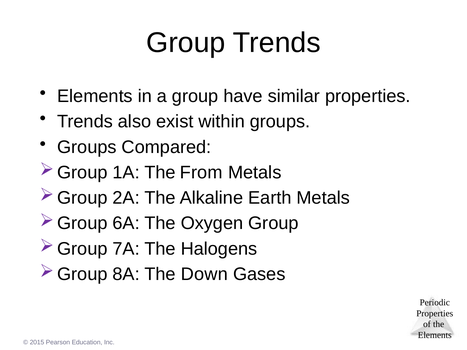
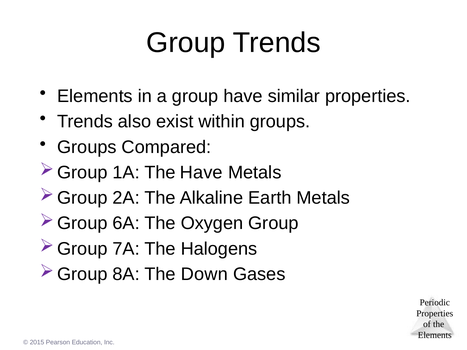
The From: From -> Have (201, 173)
